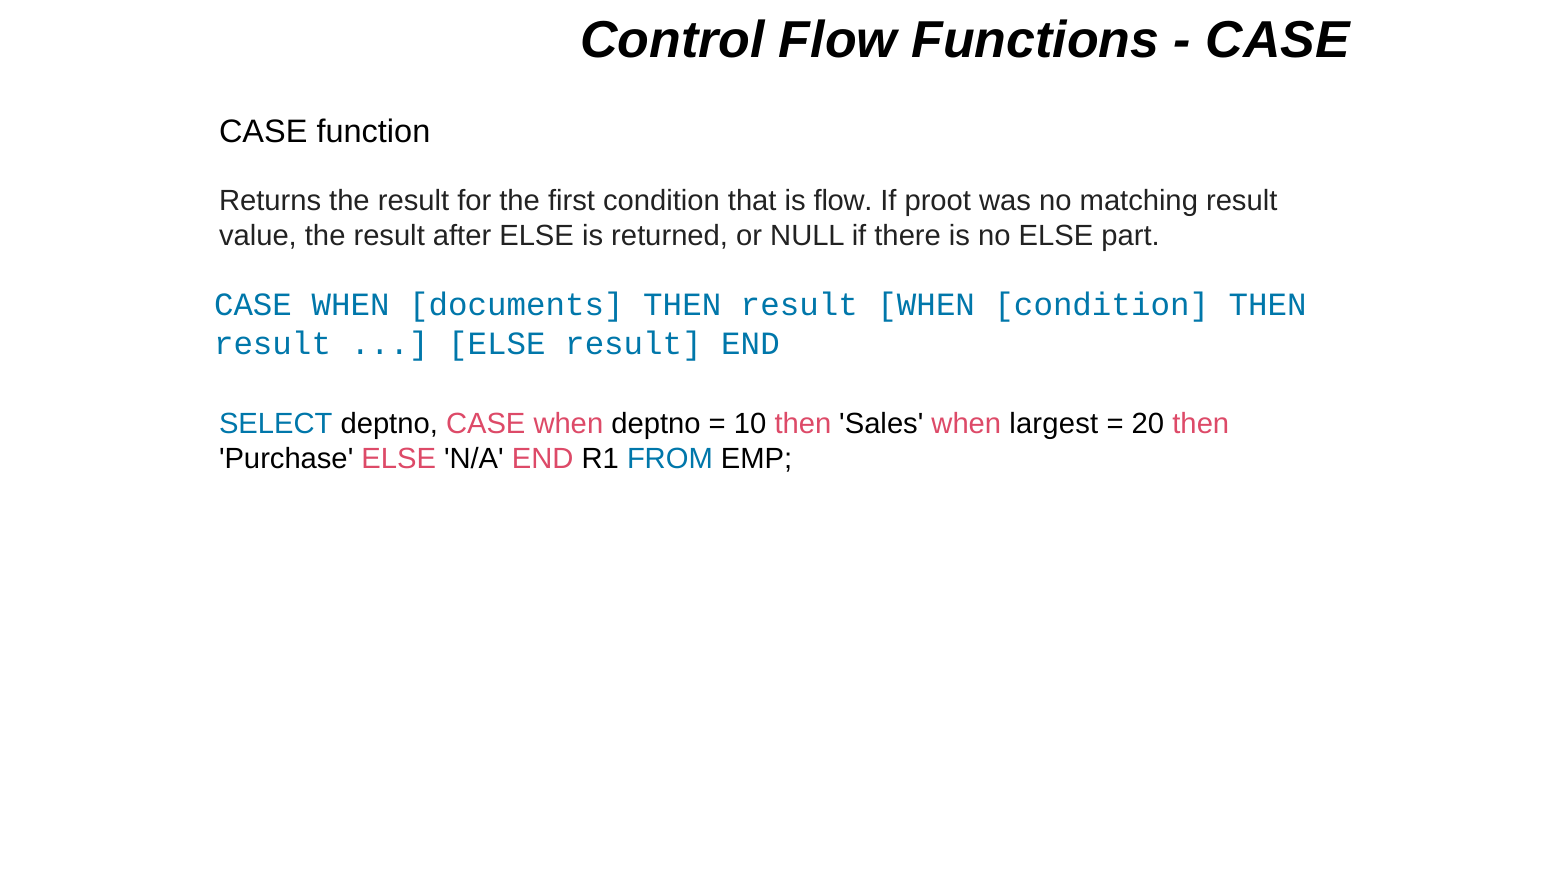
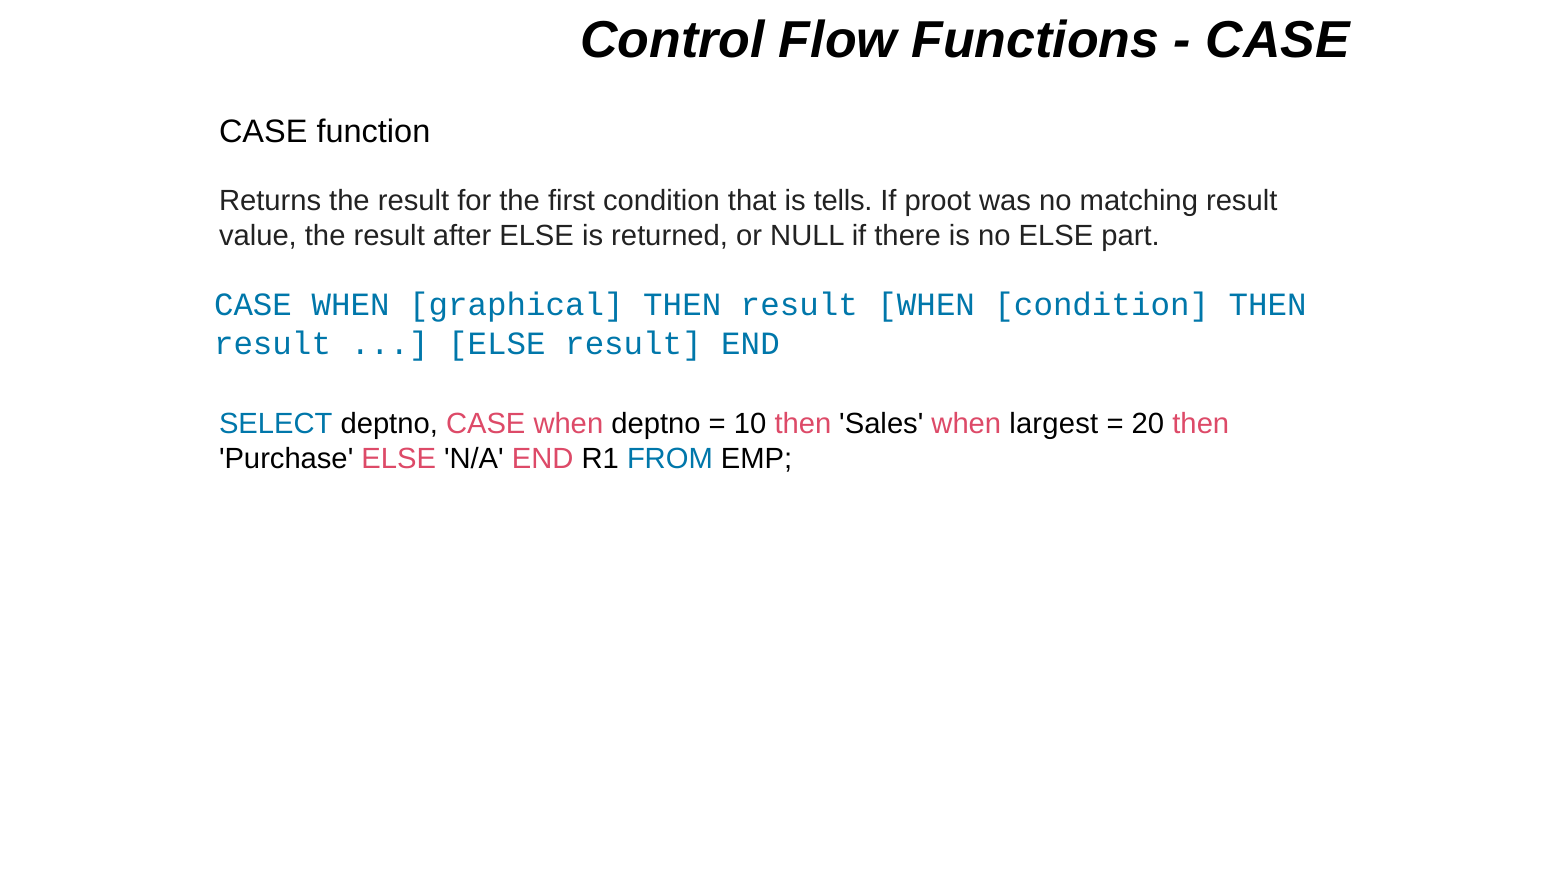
is flow: flow -> tells (843, 200)
documents: documents -> graphical (516, 304)
